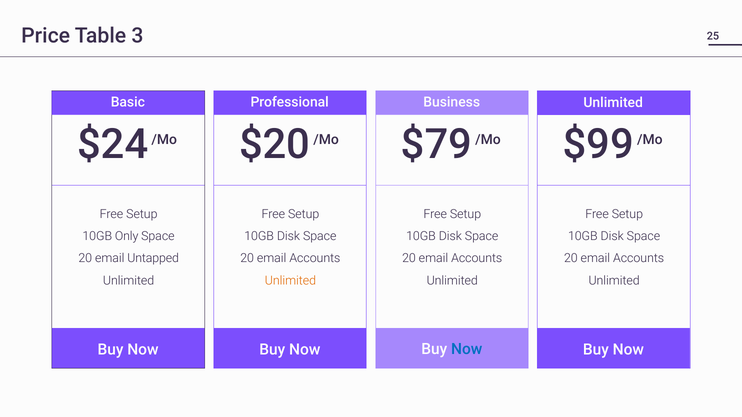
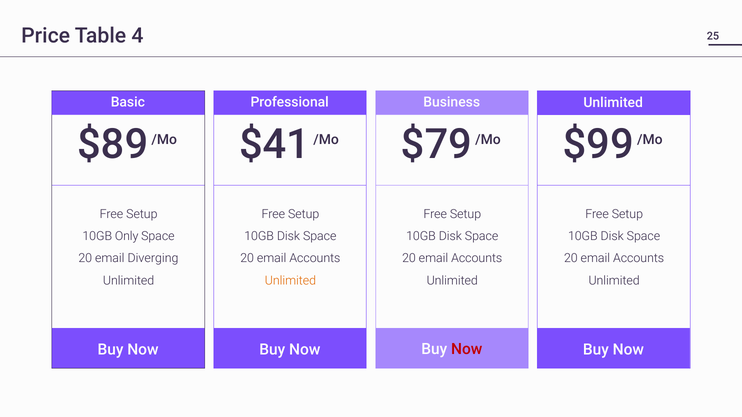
3: 3 -> 4 (137, 36)
$24: $24 -> $89 (113, 145)
$20: $20 -> $41 (275, 145)
Untapped: Untapped -> Diverging (153, 259)
Now colour: blue -> red (467, 349)
